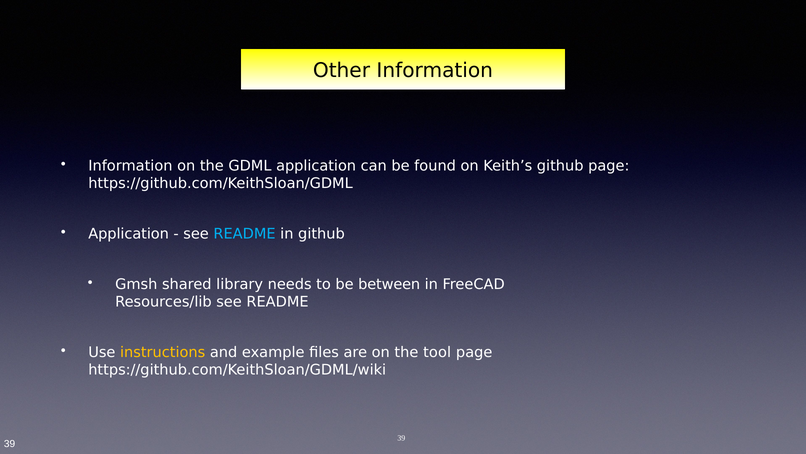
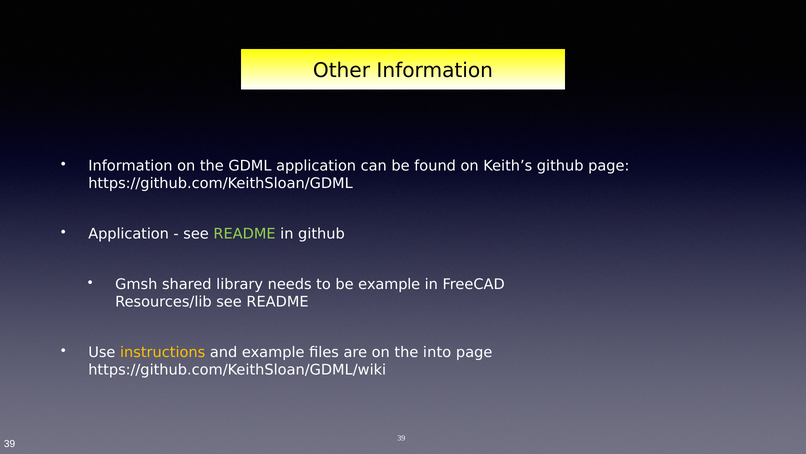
README colour: light blue -> light green (245, 234)
be between: between -> example (389, 284)
tool: tool -> into (437, 352)
